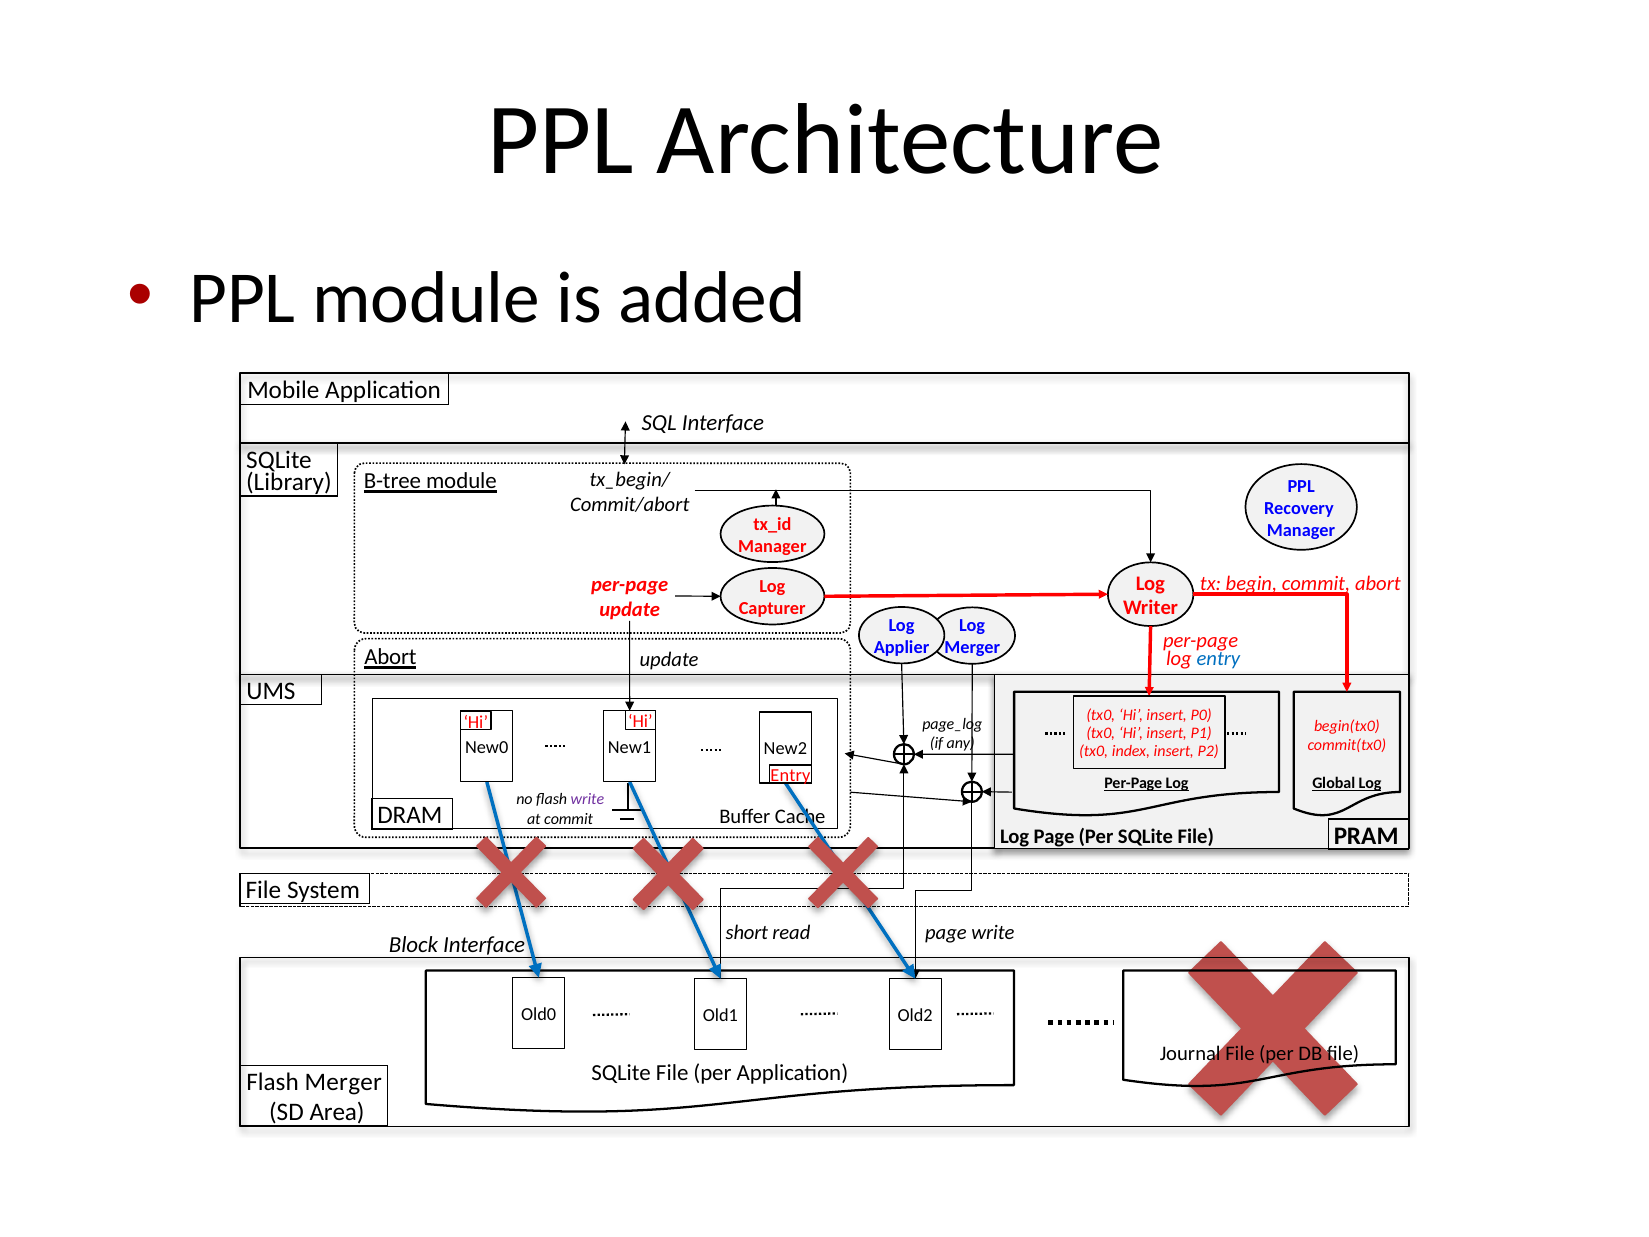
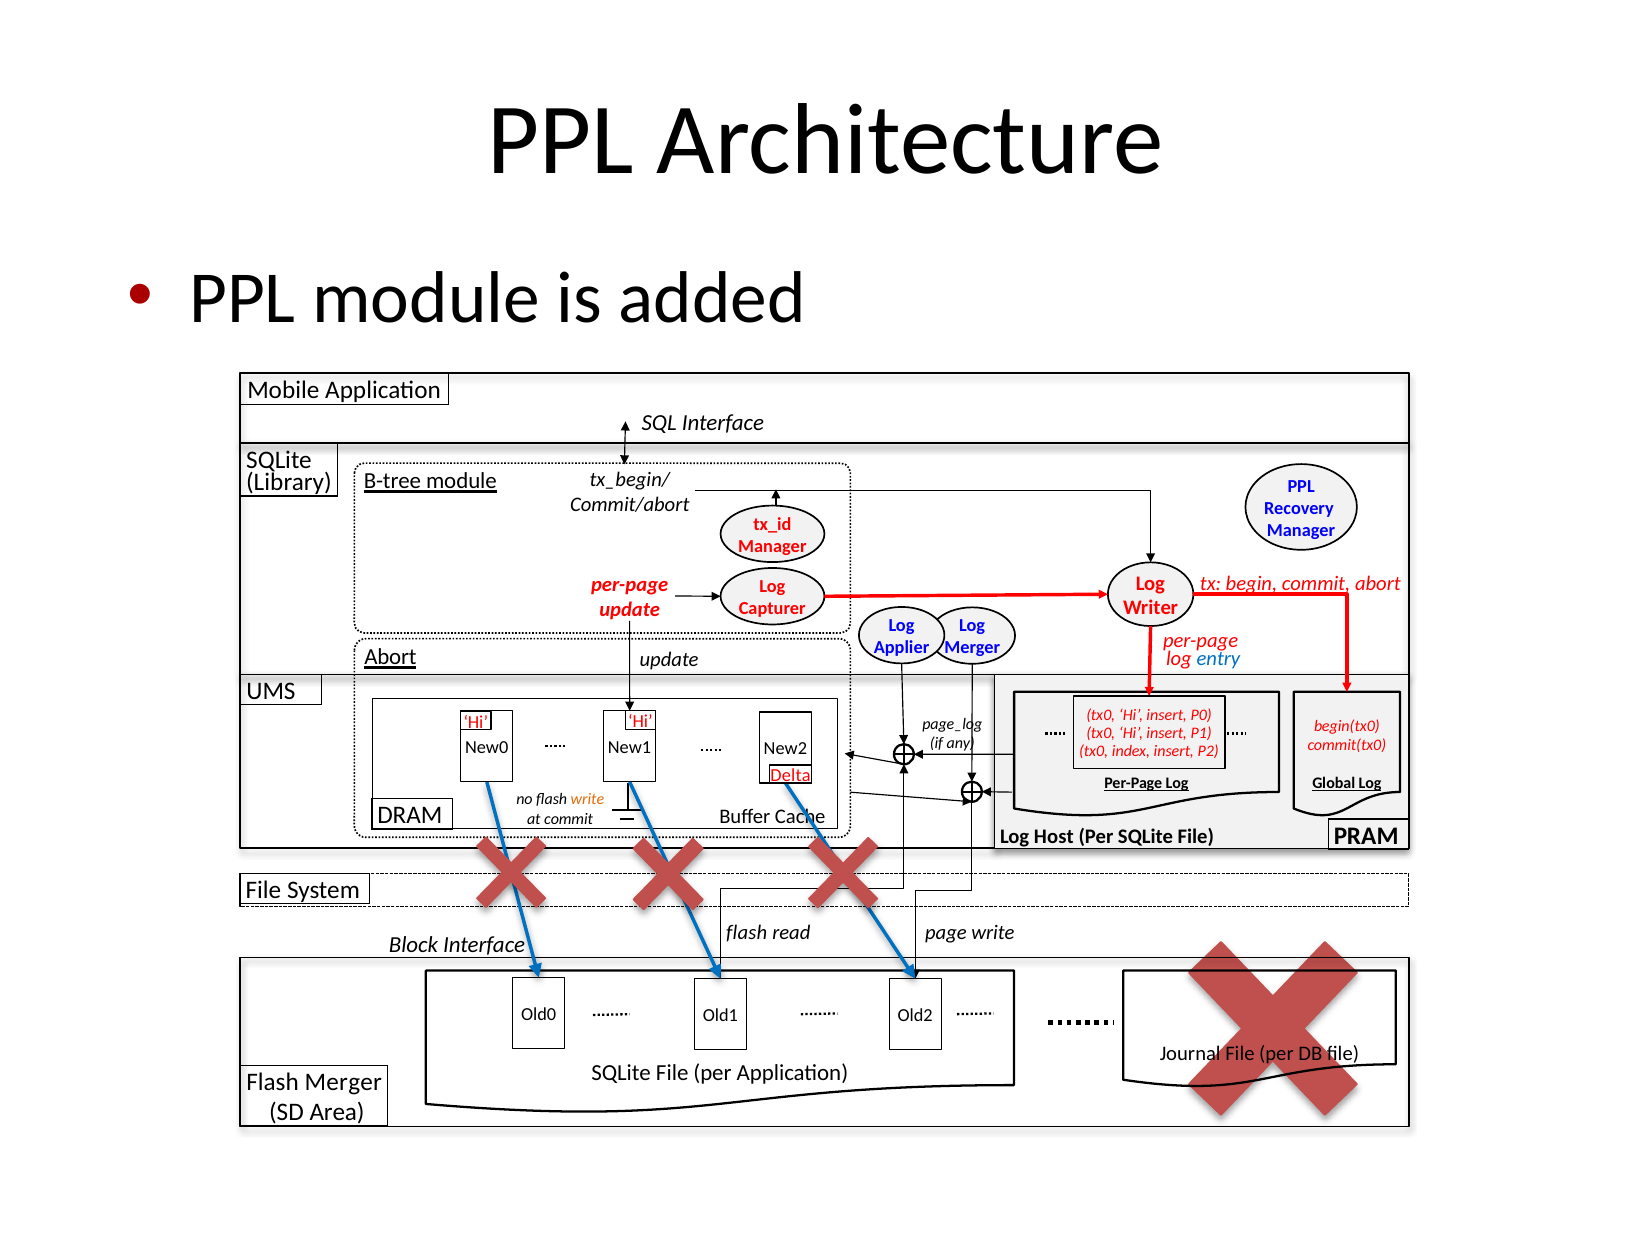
Entry: Entry -> Delta (791, 775)
write colour: purple -> orange (587, 799)
Log Page: Page -> Host (1054, 836)
short: short -> flash (747, 932)
